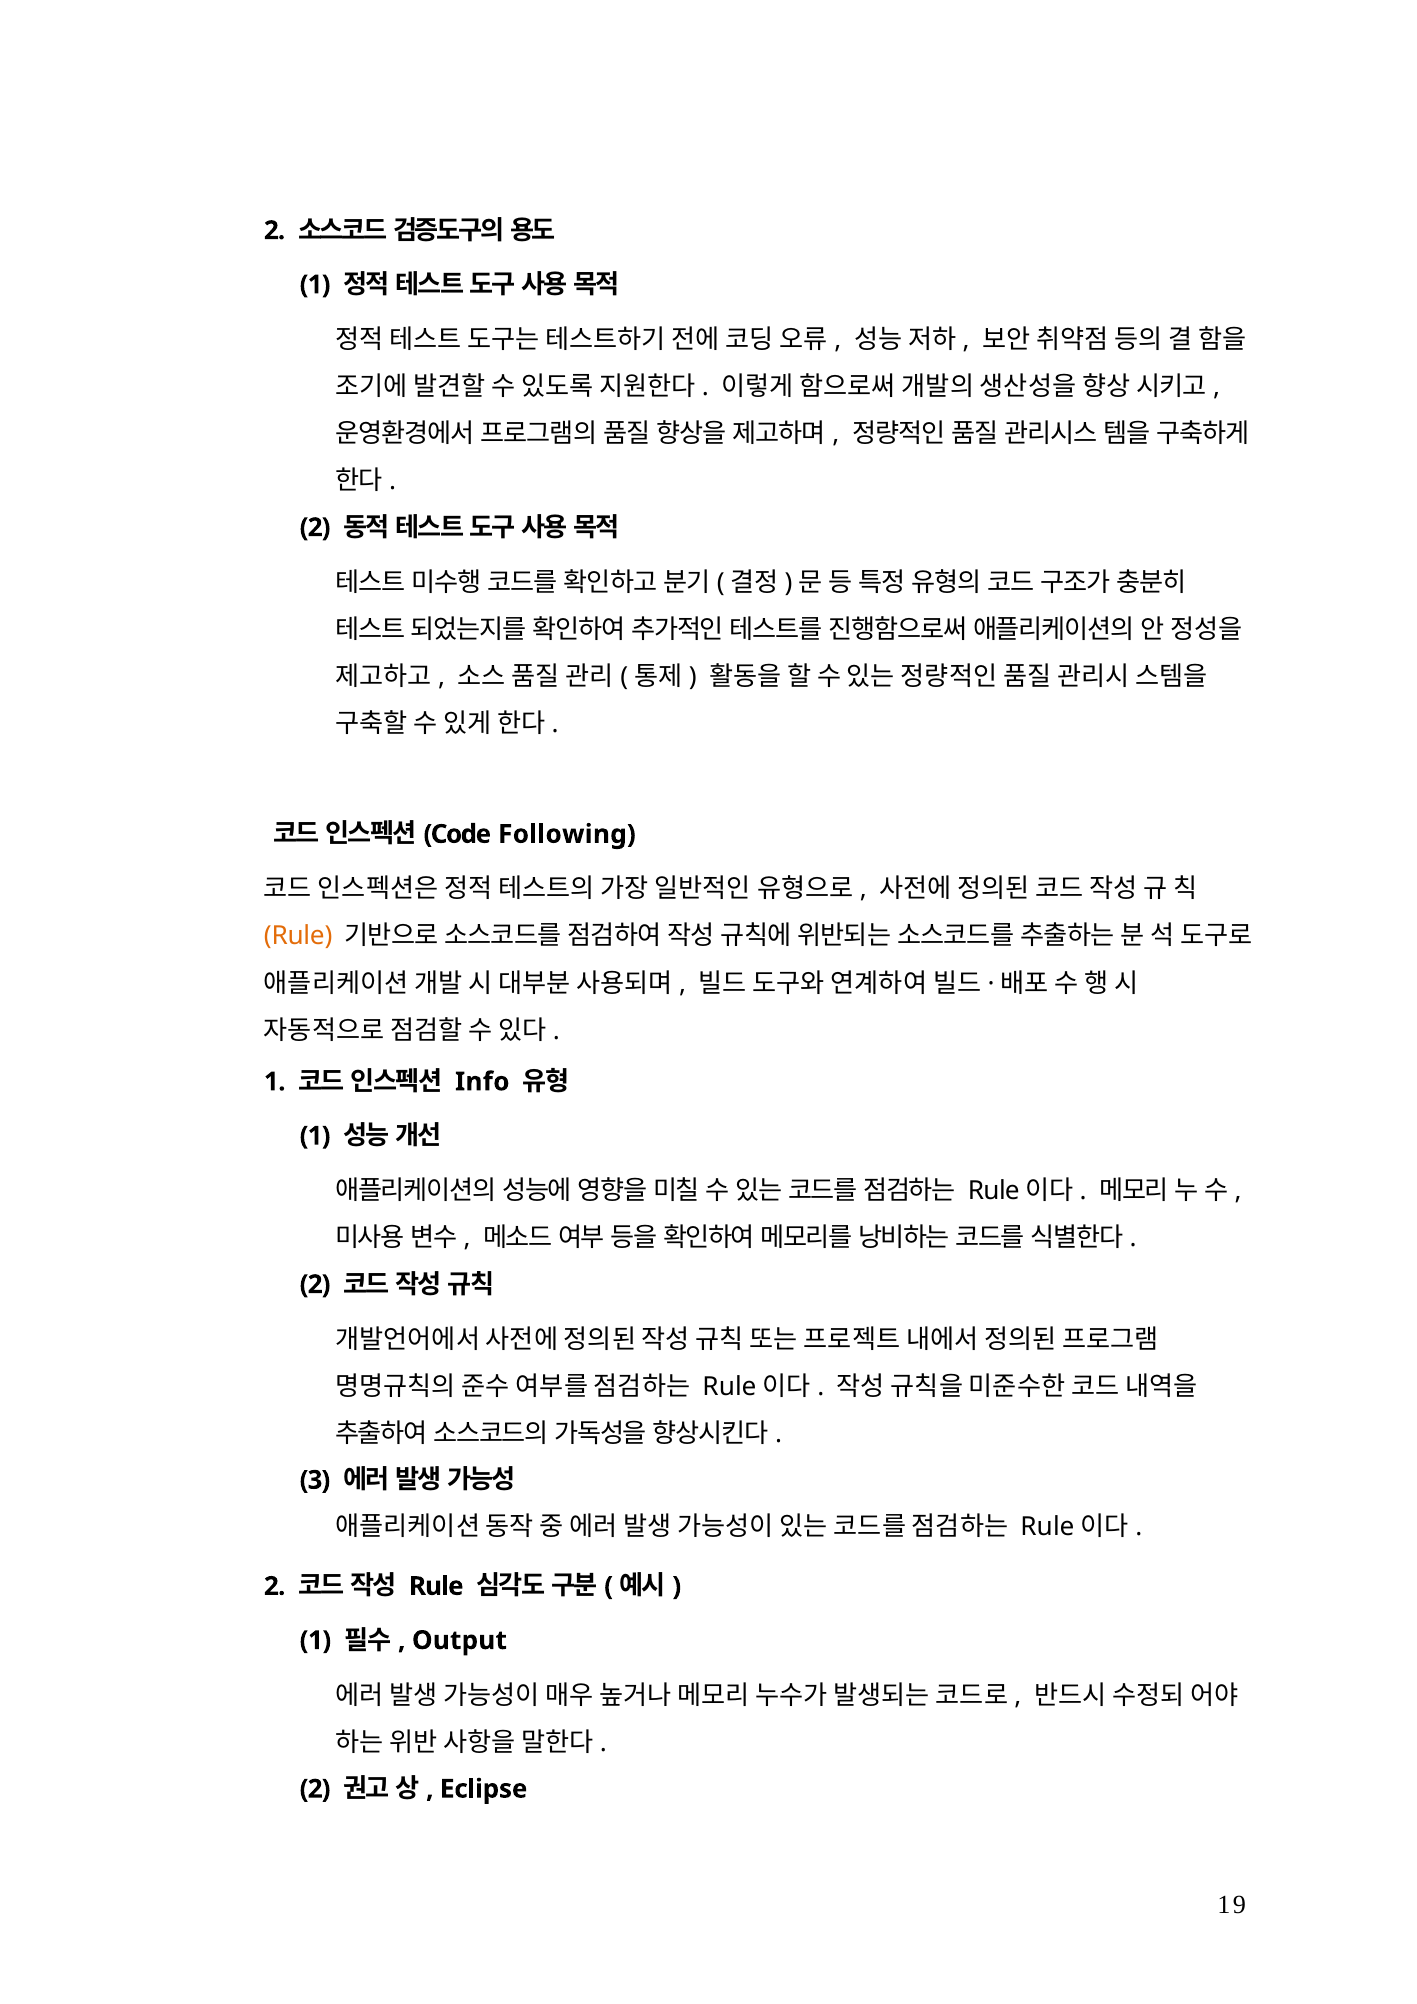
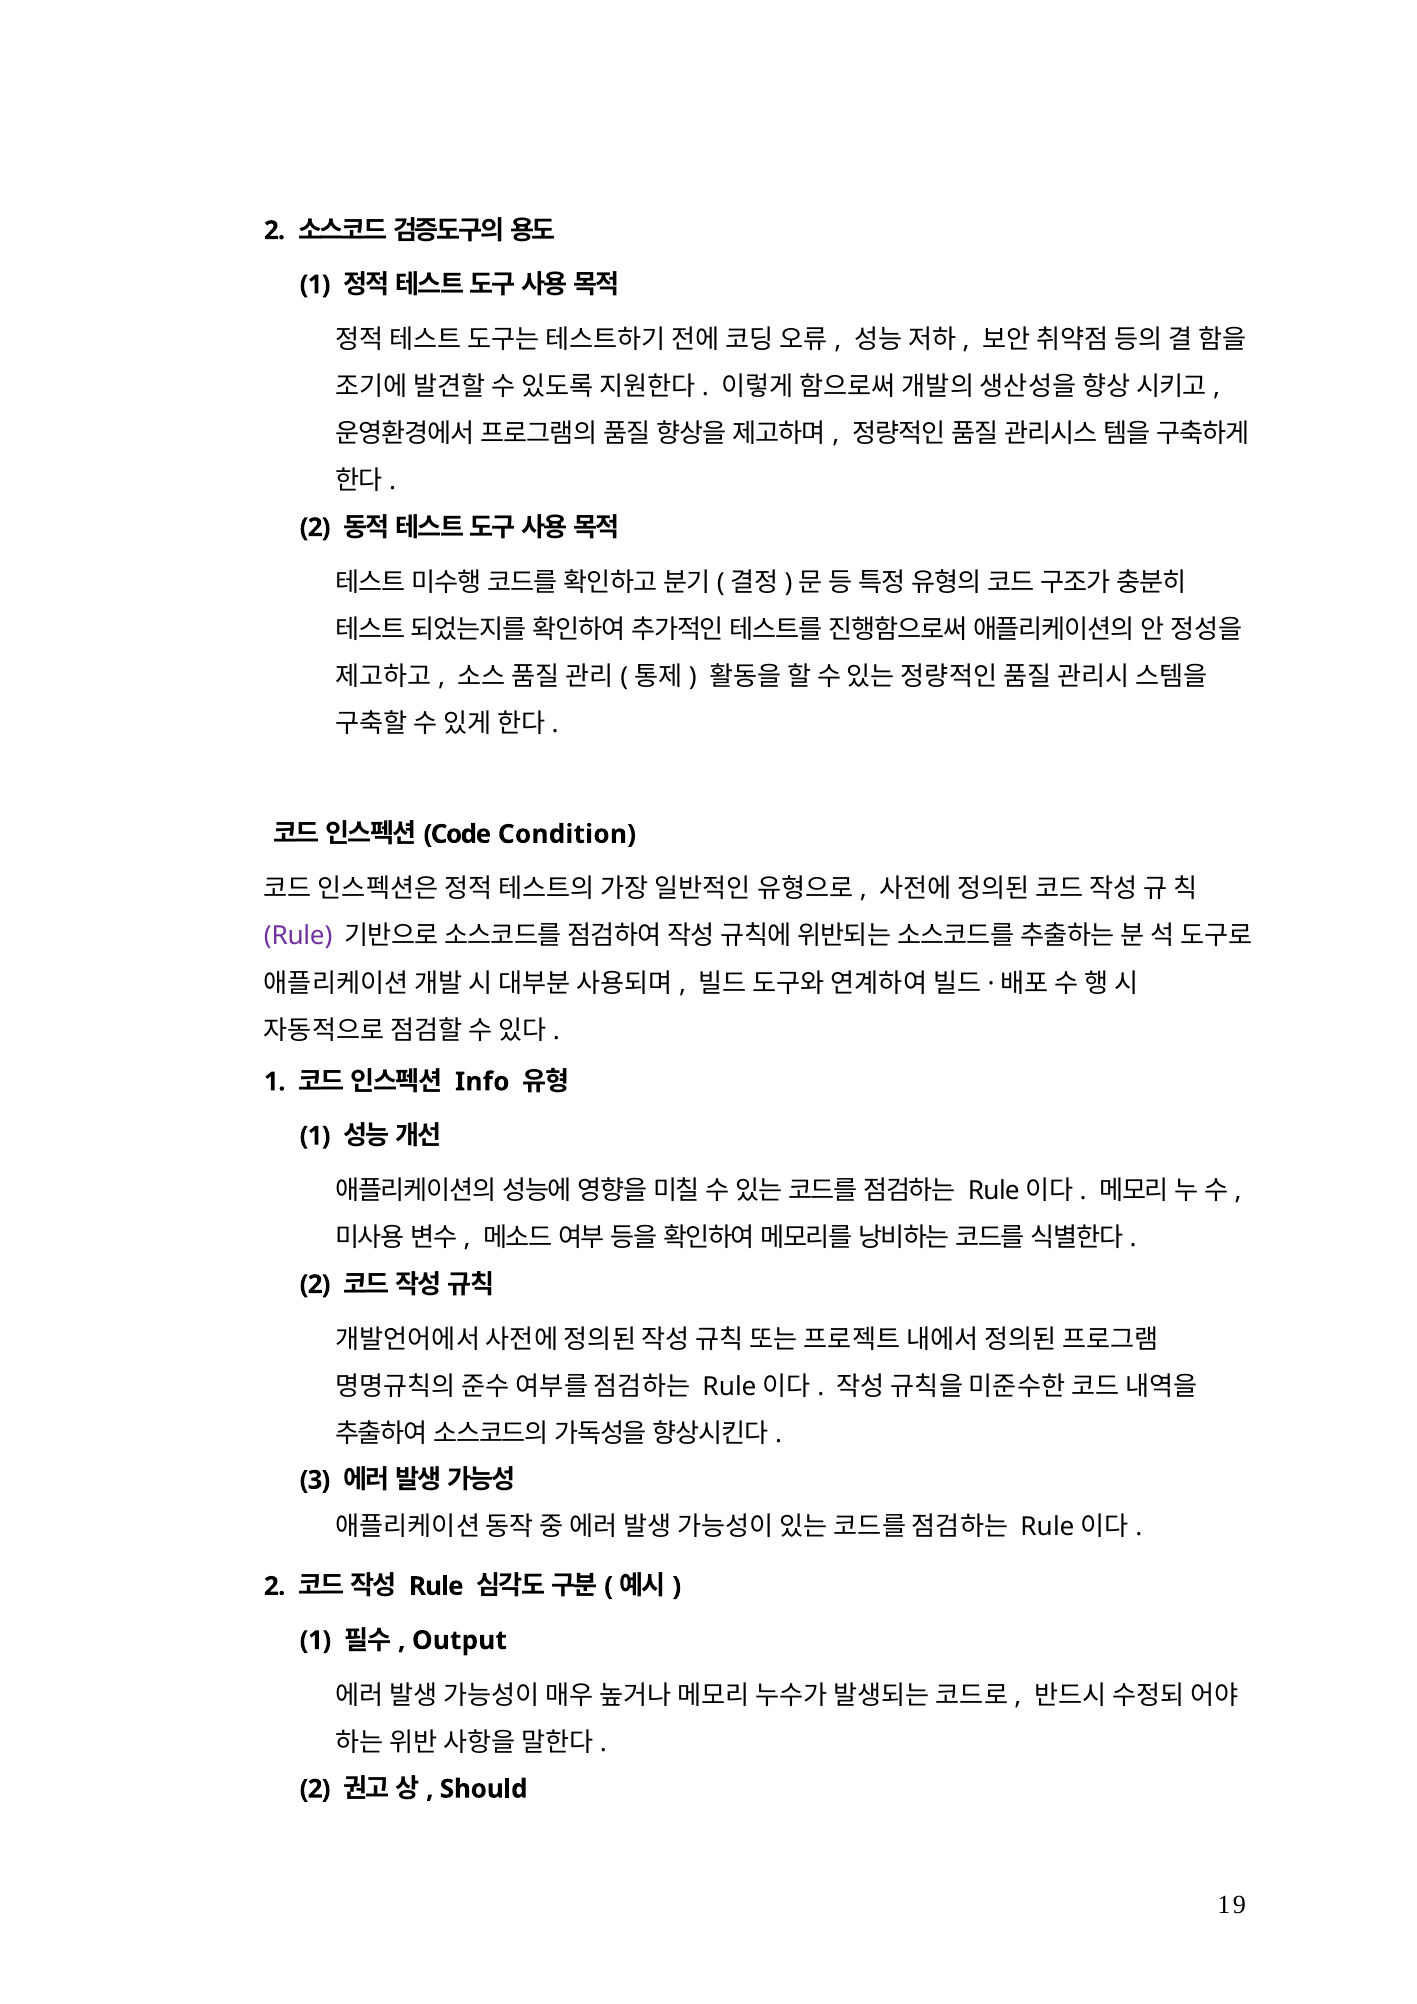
Following: Following -> Condition (567, 834)
Rule colour: orange -> purple (298, 937)
Eclipse: Eclipse -> Should (484, 1789)
